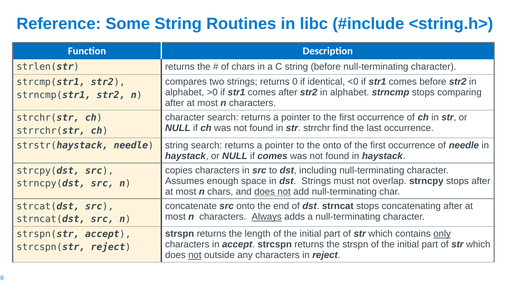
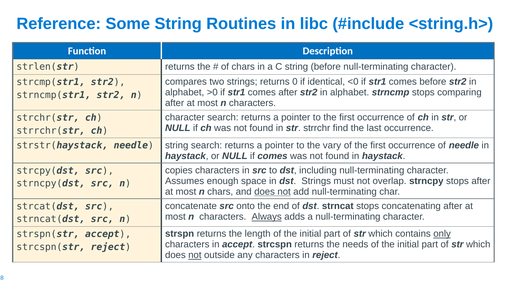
the onto: onto -> vary (332, 145)
the strspn: strspn -> needs (355, 245)
